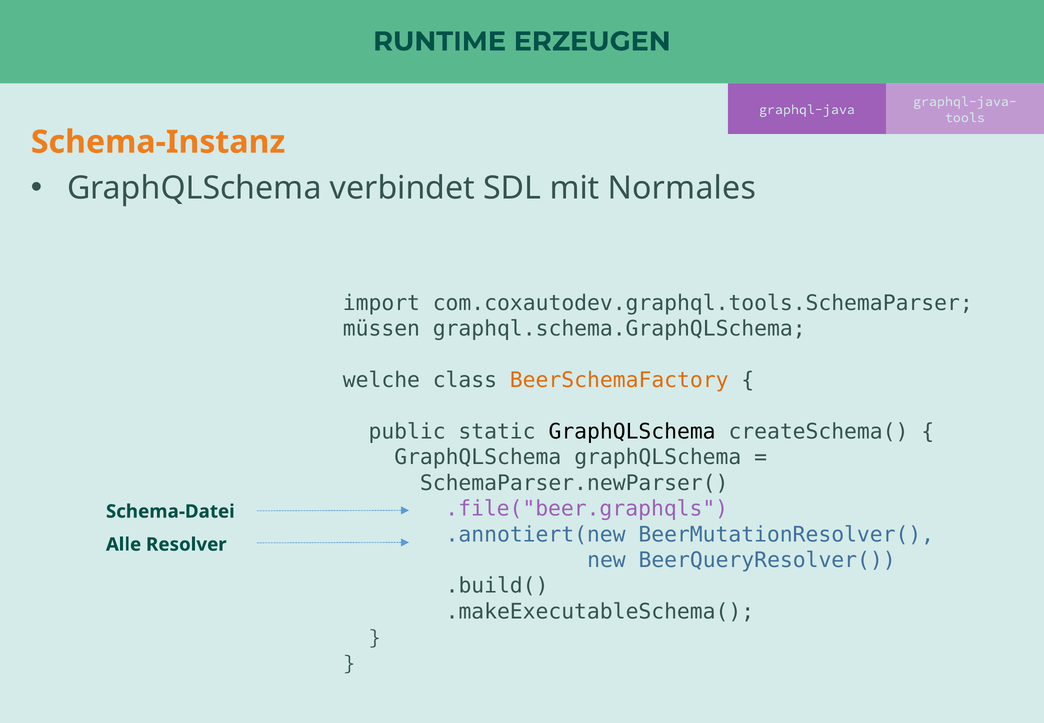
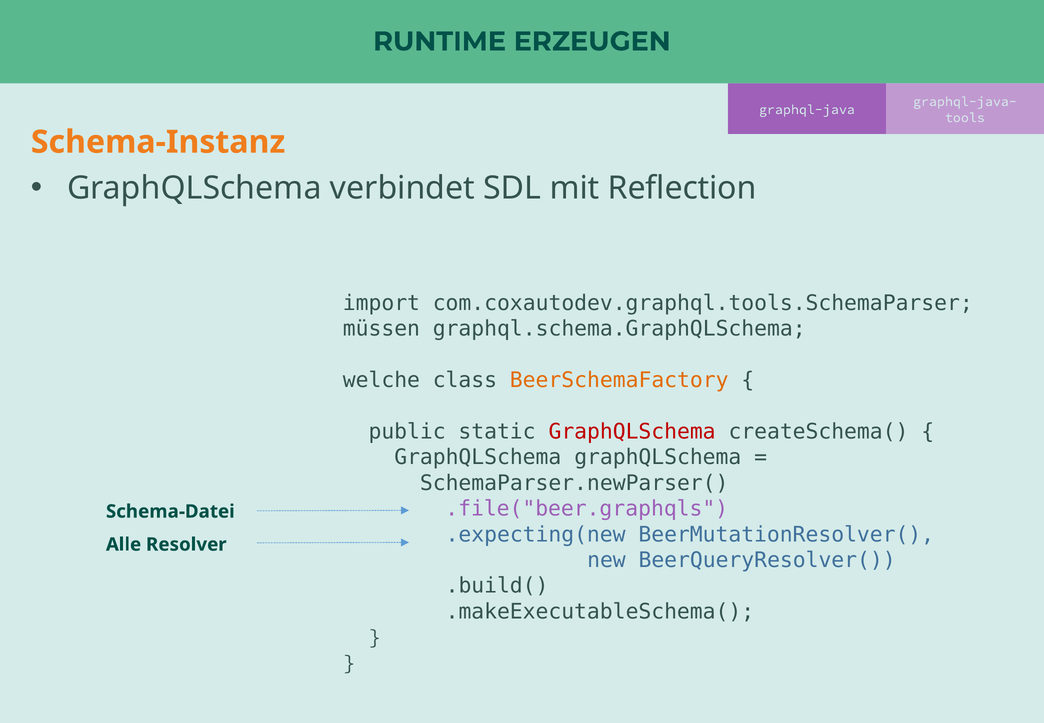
Normales: Normales -> Reflection (682, 188)
GraphQLSchema colour: black -> red (632, 432)
.annotiert(new: .annotiert(new -> .expecting(new (536, 534)
